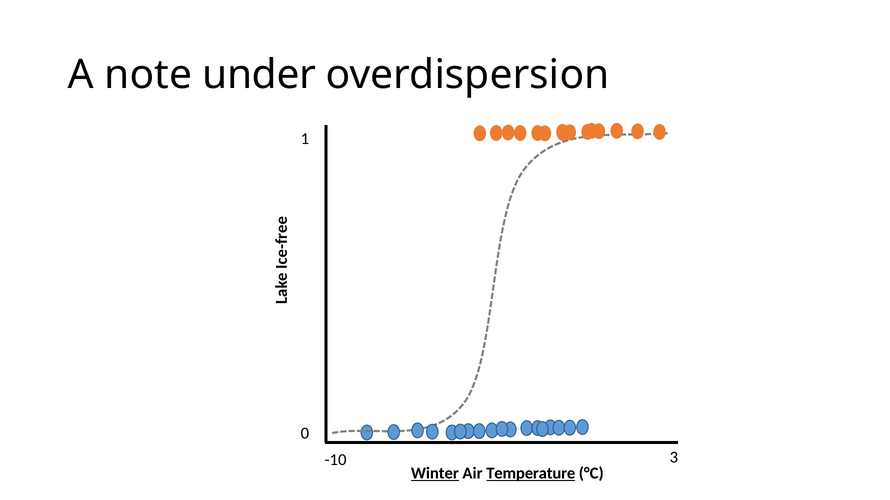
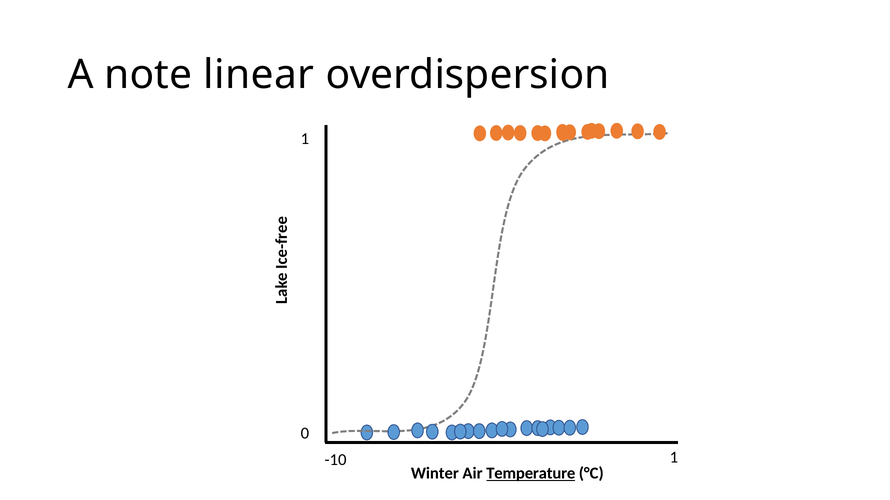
under: under -> linear (259, 75)
-10 3: 3 -> 1 (674, 458)
Winter underline: present -> none (435, 474)
